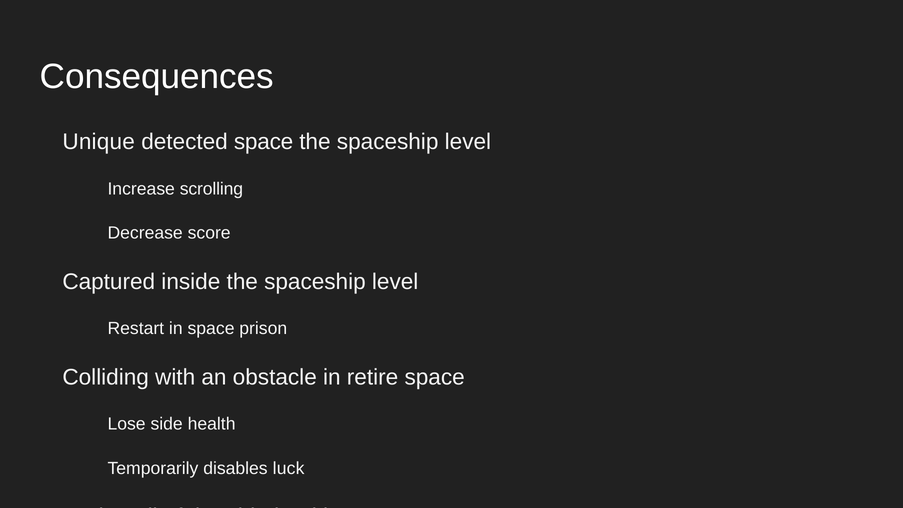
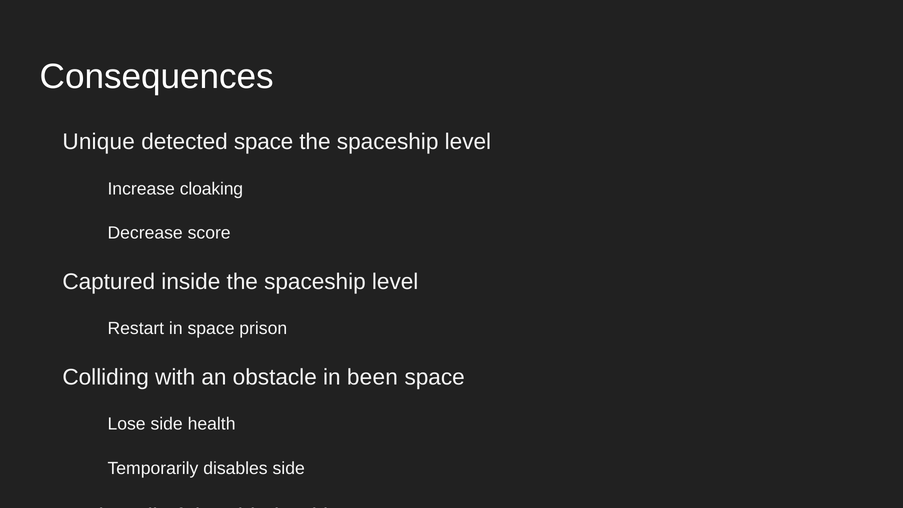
scrolling: scrolling -> cloaking (211, 189)
retire: retire -> been (372, 377)
disables luck: luck -> side (289, 468)
